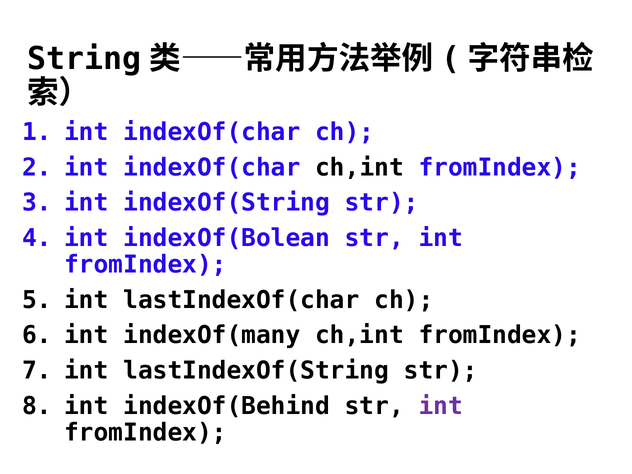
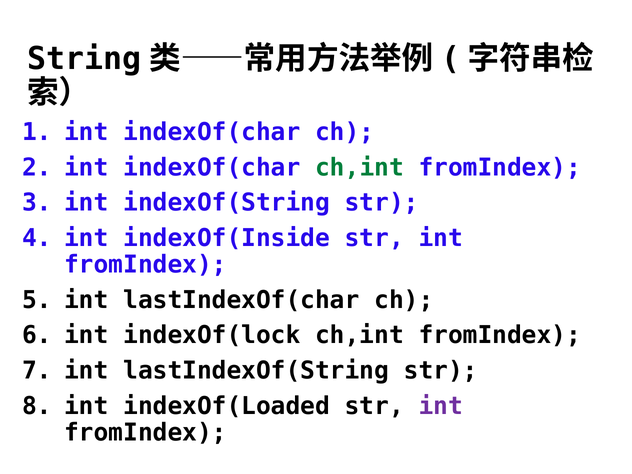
ch,int colour: black -> green (360, 168)
indexOf(Bolean: indexOf(Bolean -> indexOf(Inside (227, 238)
indexOf(many: indexOf(many -> indexOf(lock (212, 335)
indexOf(Behind: indexOf(Behind -> indexOf(Loaded (227, 406)
